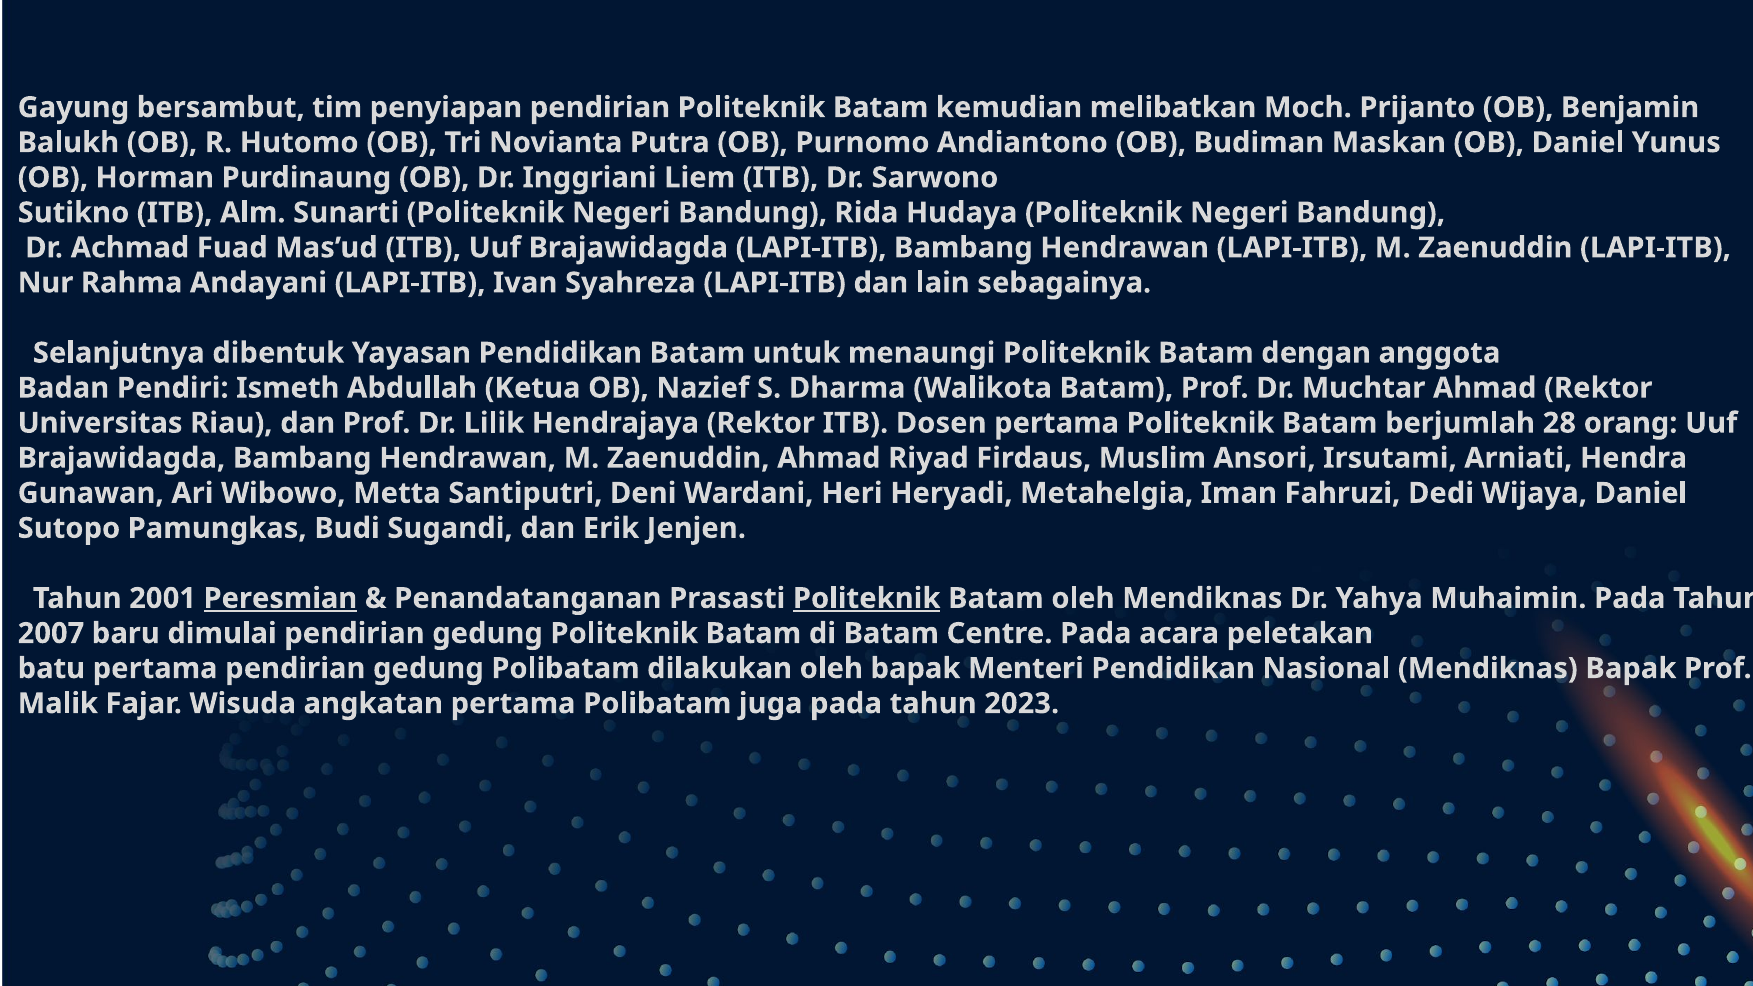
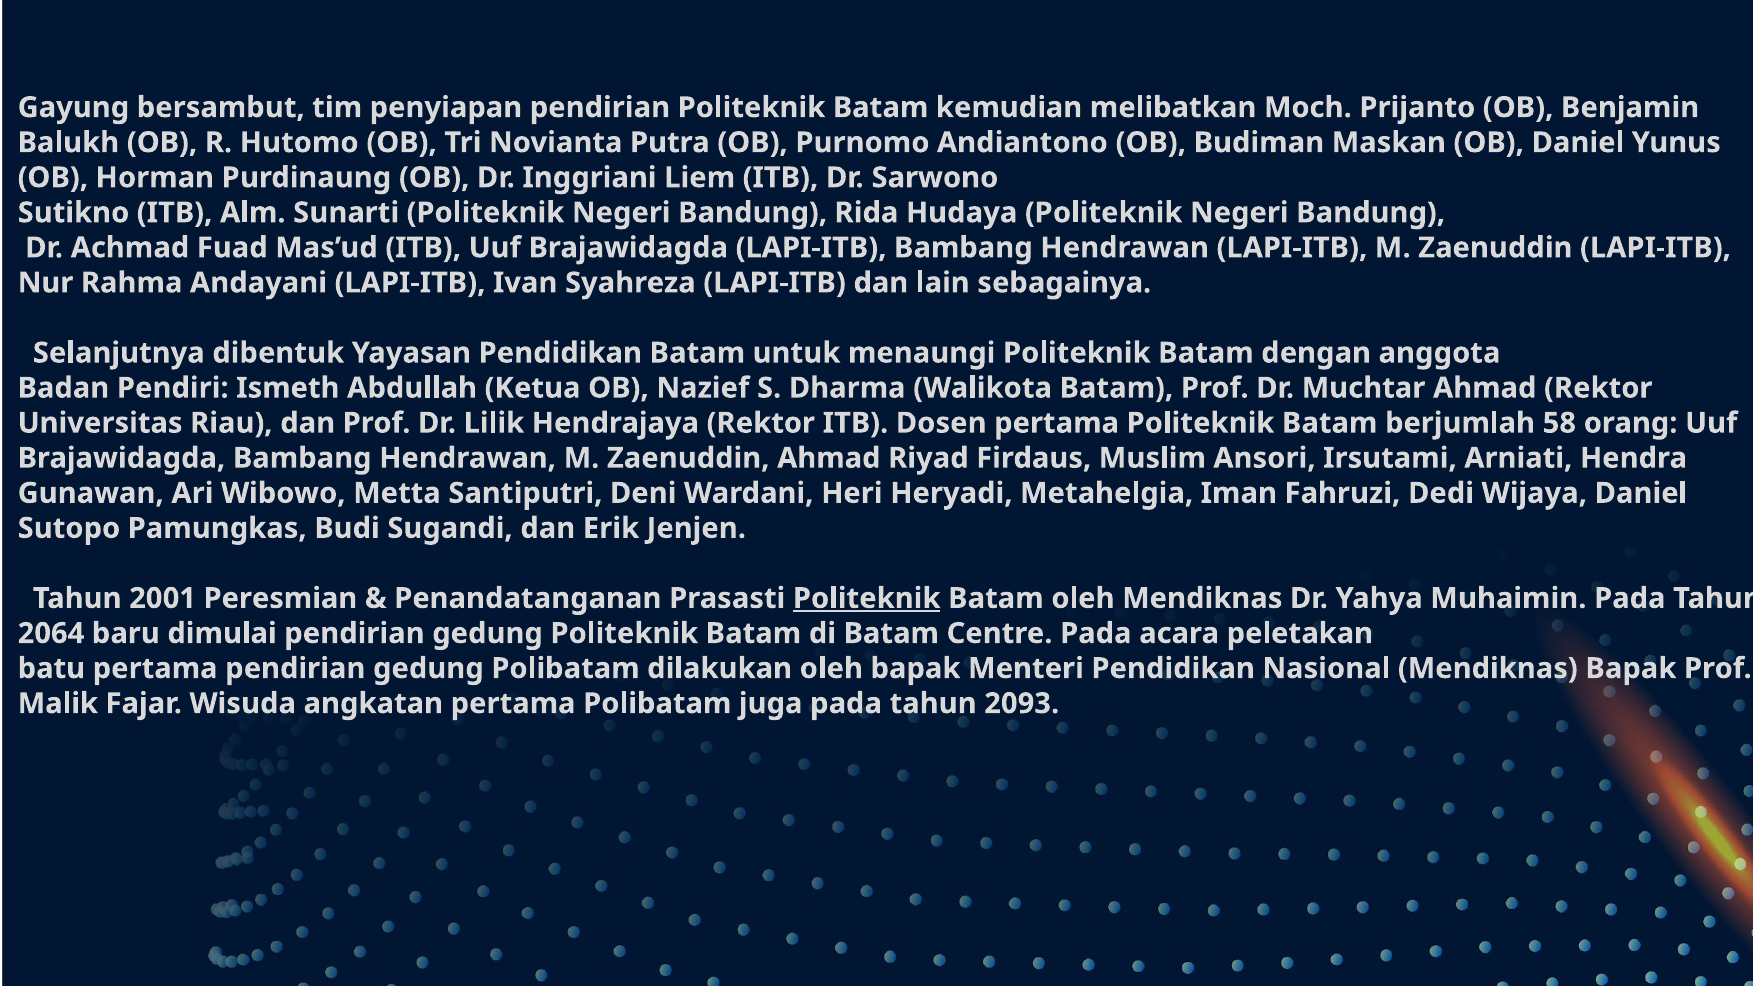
28: 28 -> 58 (1559, 423)
Peresmian underline: present -> none (280, 598)
2007: 2007 -> 2064 (51, 633)
2023: 2023 -> 2093 (1022, 704)
